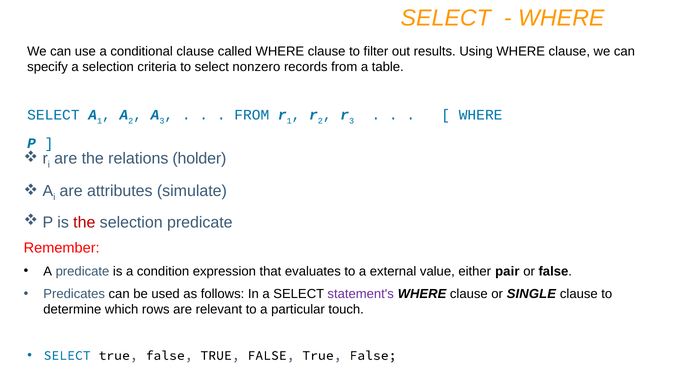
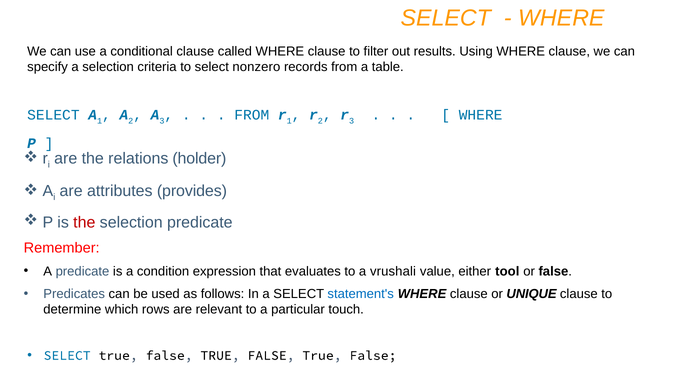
simulate: simulate -> provides (192, 191)
external: external -> vrushali (393, 271)
pair: pair -> tool (507, 271)
statement's colour: purple -> blue (361, 294)
SINGLE: SINGLE -> UNIQUE (532, 294)
